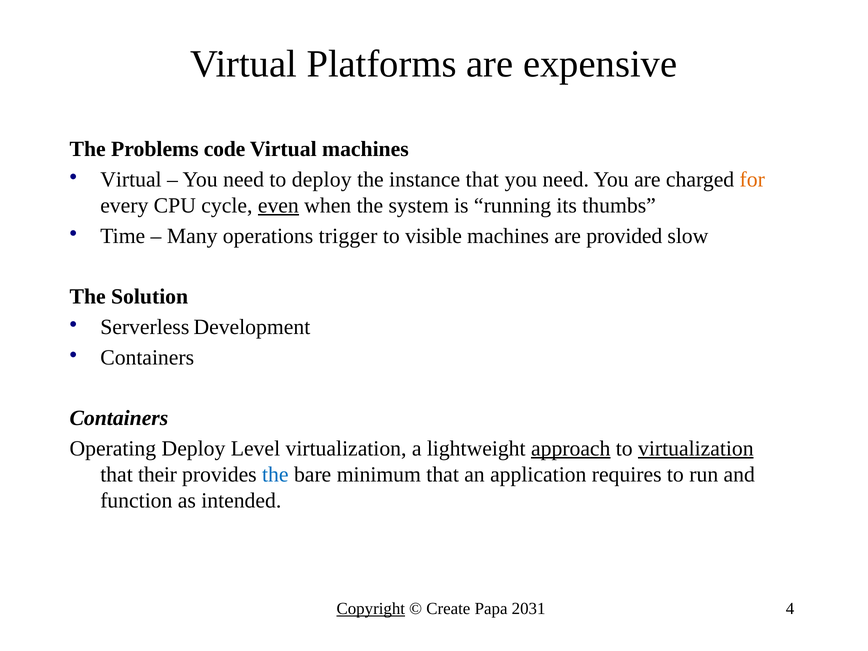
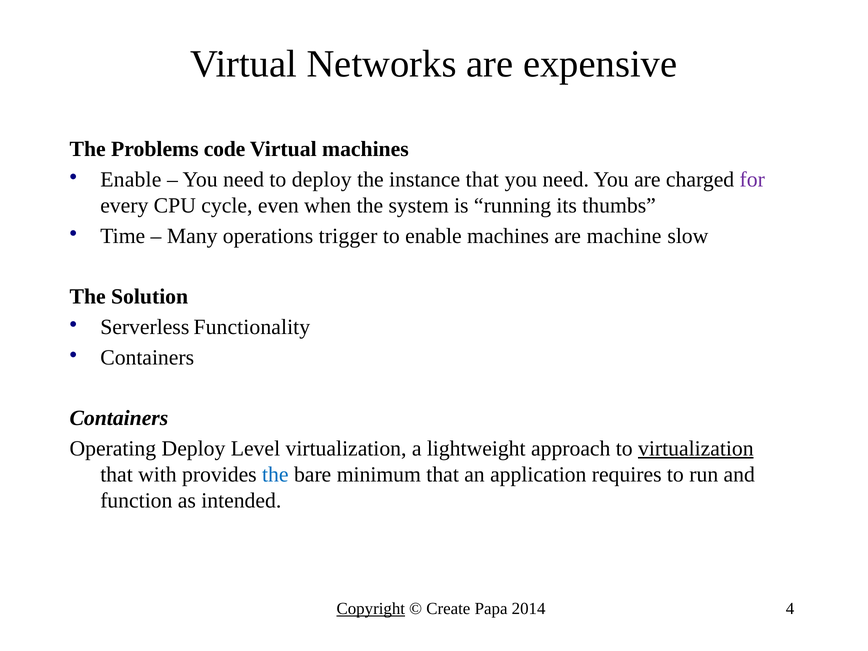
Platforms: Platforms -> Networks (382, 64)
Virtual: Virtual -> Enable (131, 179)
for colour: orange -> purple (752, 179)
even underline: present -> none (278, 205)
to visible: visible -> enable (433, 236)
provided: provided -> machine (624, 236)
Development: Development -> Functionality (252, 327)
approach underline: present -> none (571, 449)
their: their -> with (157, 475)
2031: 2031 -> 2014 (529, 609)
